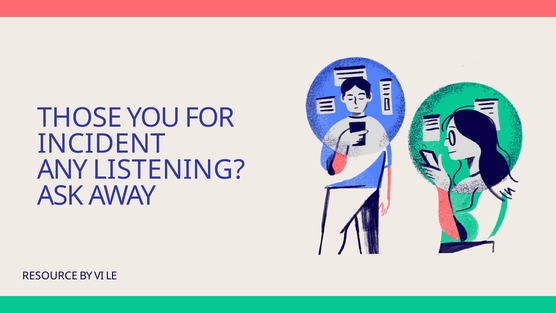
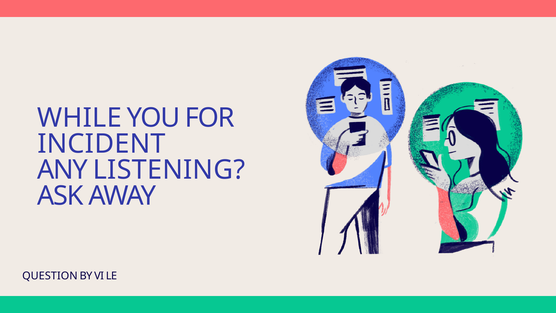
THOSE: THOSE -> WHILE (79, 118)
RESOURCE: RESOURCE -> QUESTION (50, 276)
